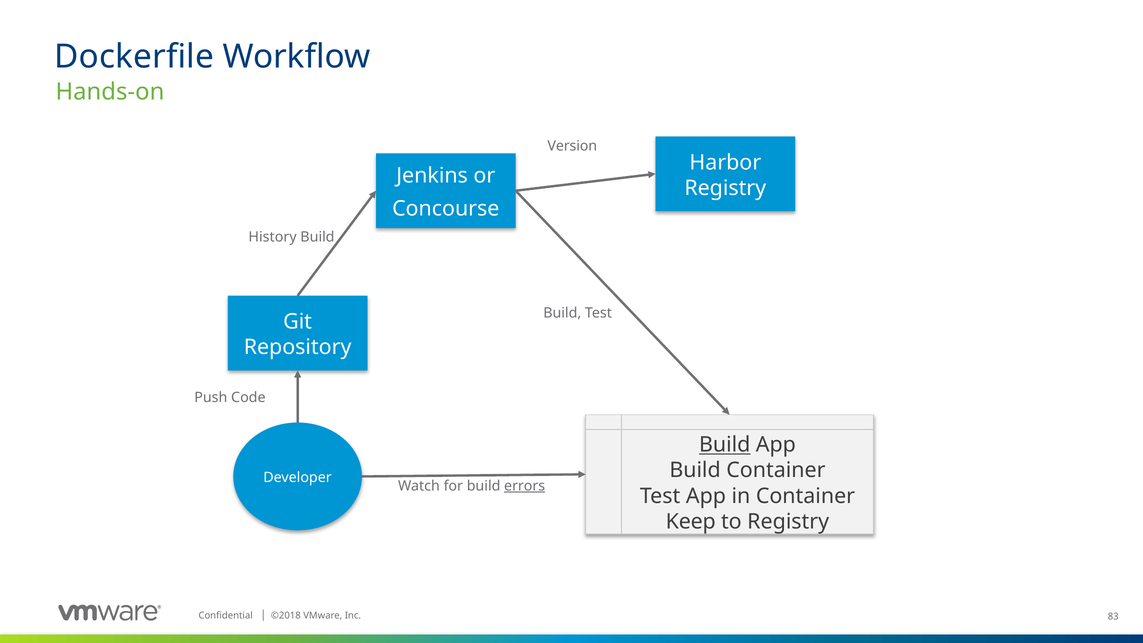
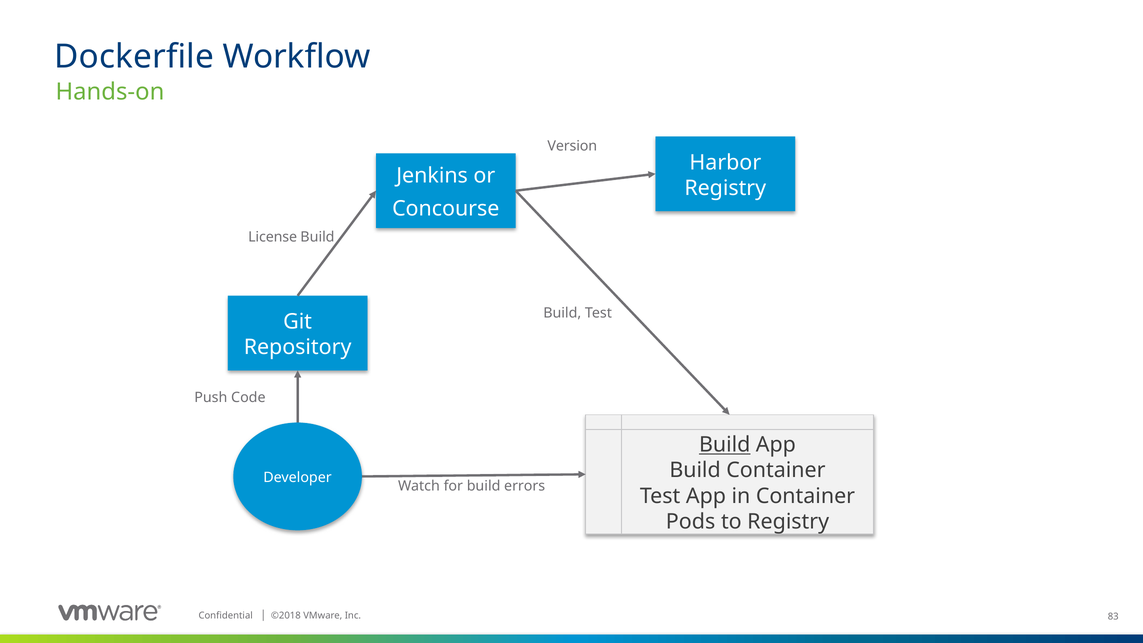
History: History -> License (273, 237)
errors underline: present -> none (525, 486)
Keep: Keep -> Pods (691, 522)
